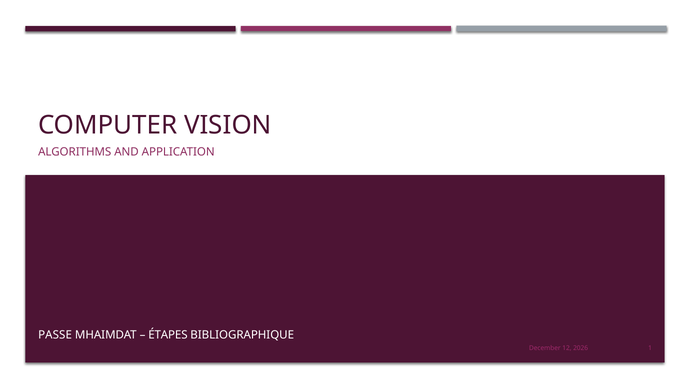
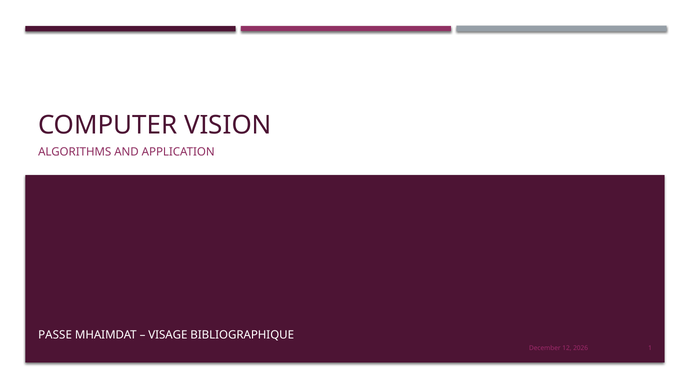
ÉTAPES: ÉTAPES -> VISAGE (168, 335)
